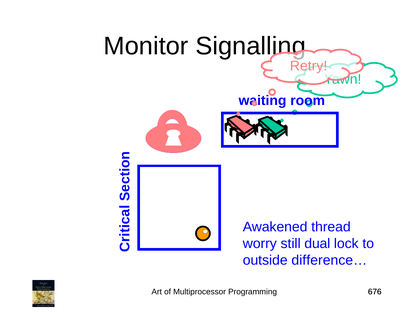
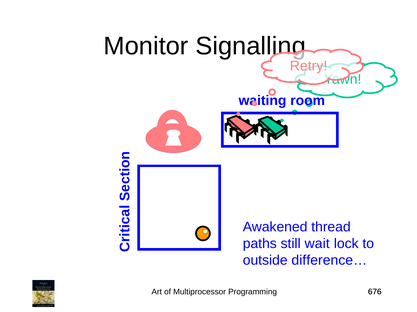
worry: worry -> paths (260, 244)
dual: dual -> wait (317, 244)
